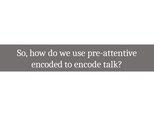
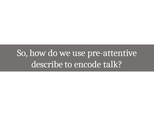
encoded: encoded -> describe (47, 64)
